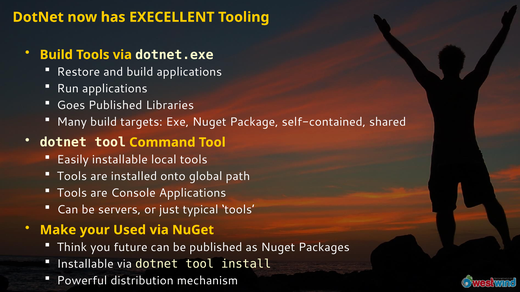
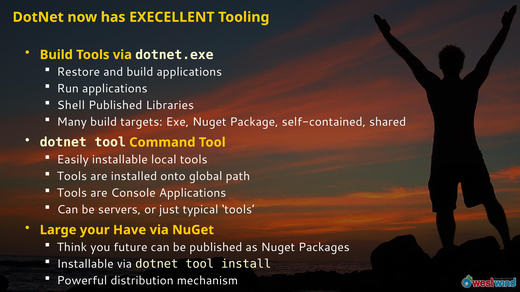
Goes: Goes -> Shell (71, 105)
Make: Make -> Large (58, 230)
Used: Used -> Have (130, 230)
